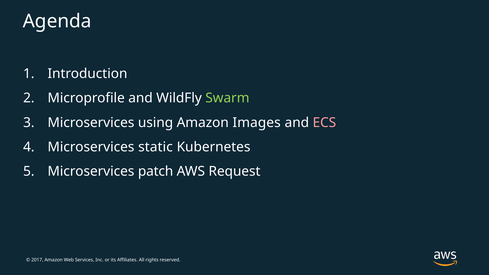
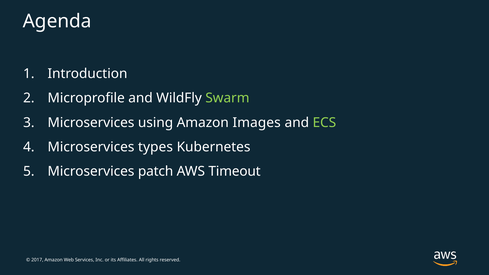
ECS colour: pink -> light green (324, 123)
static: static -> types (156, 147)
Request: Request -> Timeout (235, 171)
